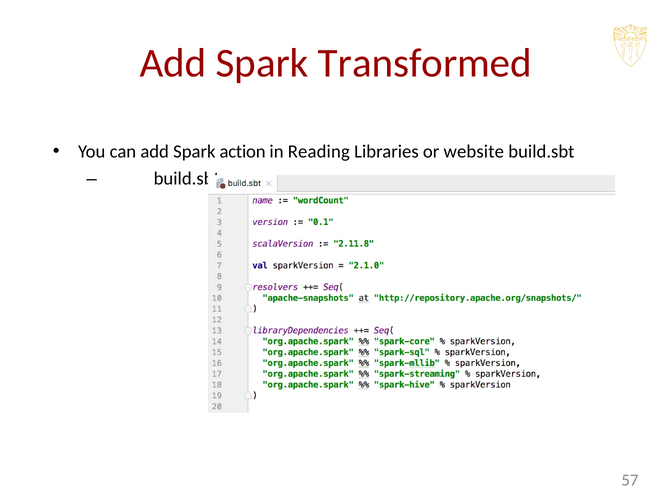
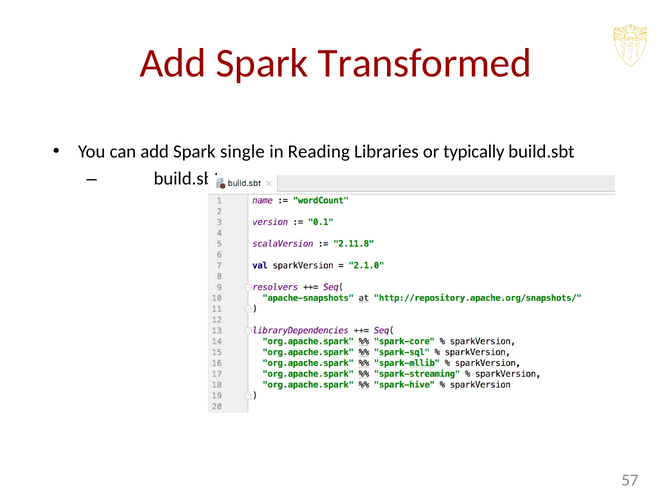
action: action -> single (242, 152)
website: website -> typically (474, 152)
